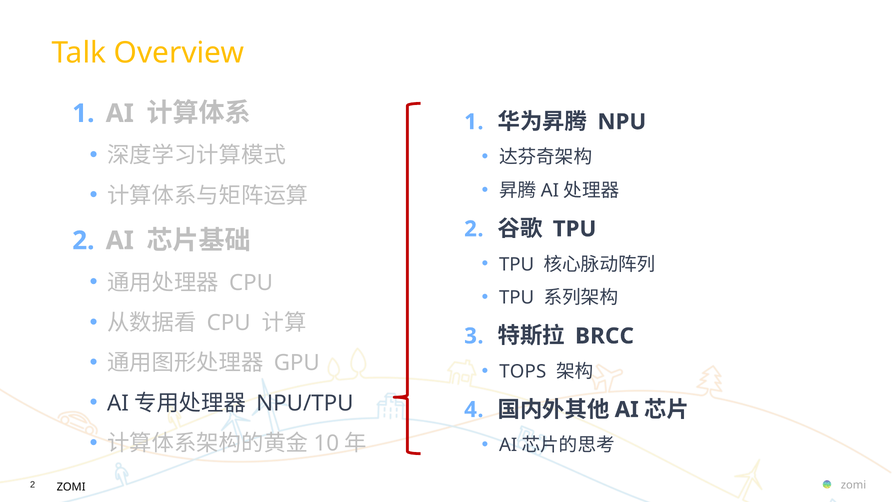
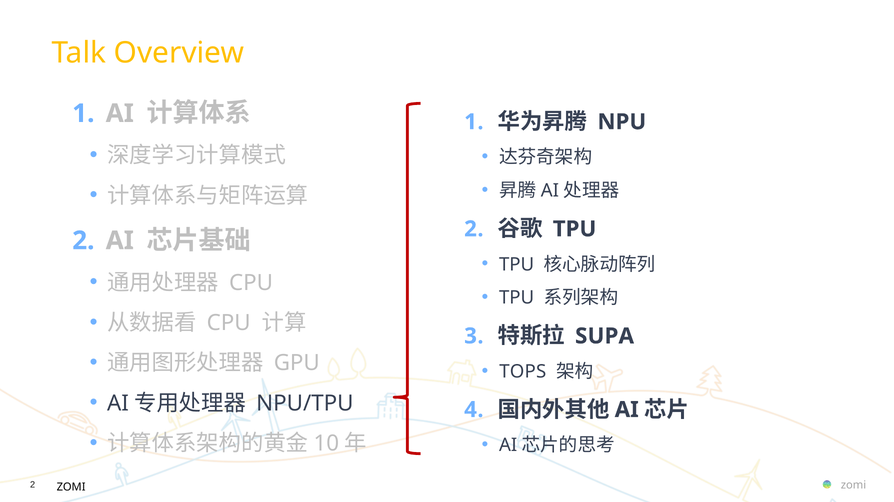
BRCC: BRCC -> SUPA (605, 337)
